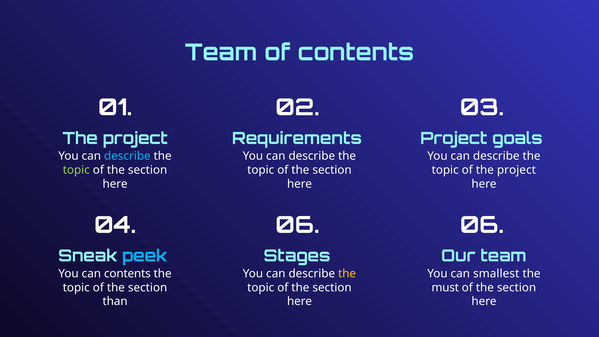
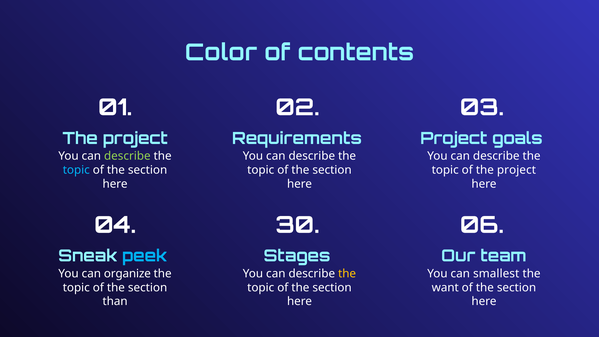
Team: Team -> Color (221, 53)
describe colour: light blue -> light green (127, 156)
topic colour: light green -> light blue (76, 170)
04 06: 06 -> 30 (297, 225)
can contents: contents -> organize (127, 273)
must: must -> want (445, 287)
